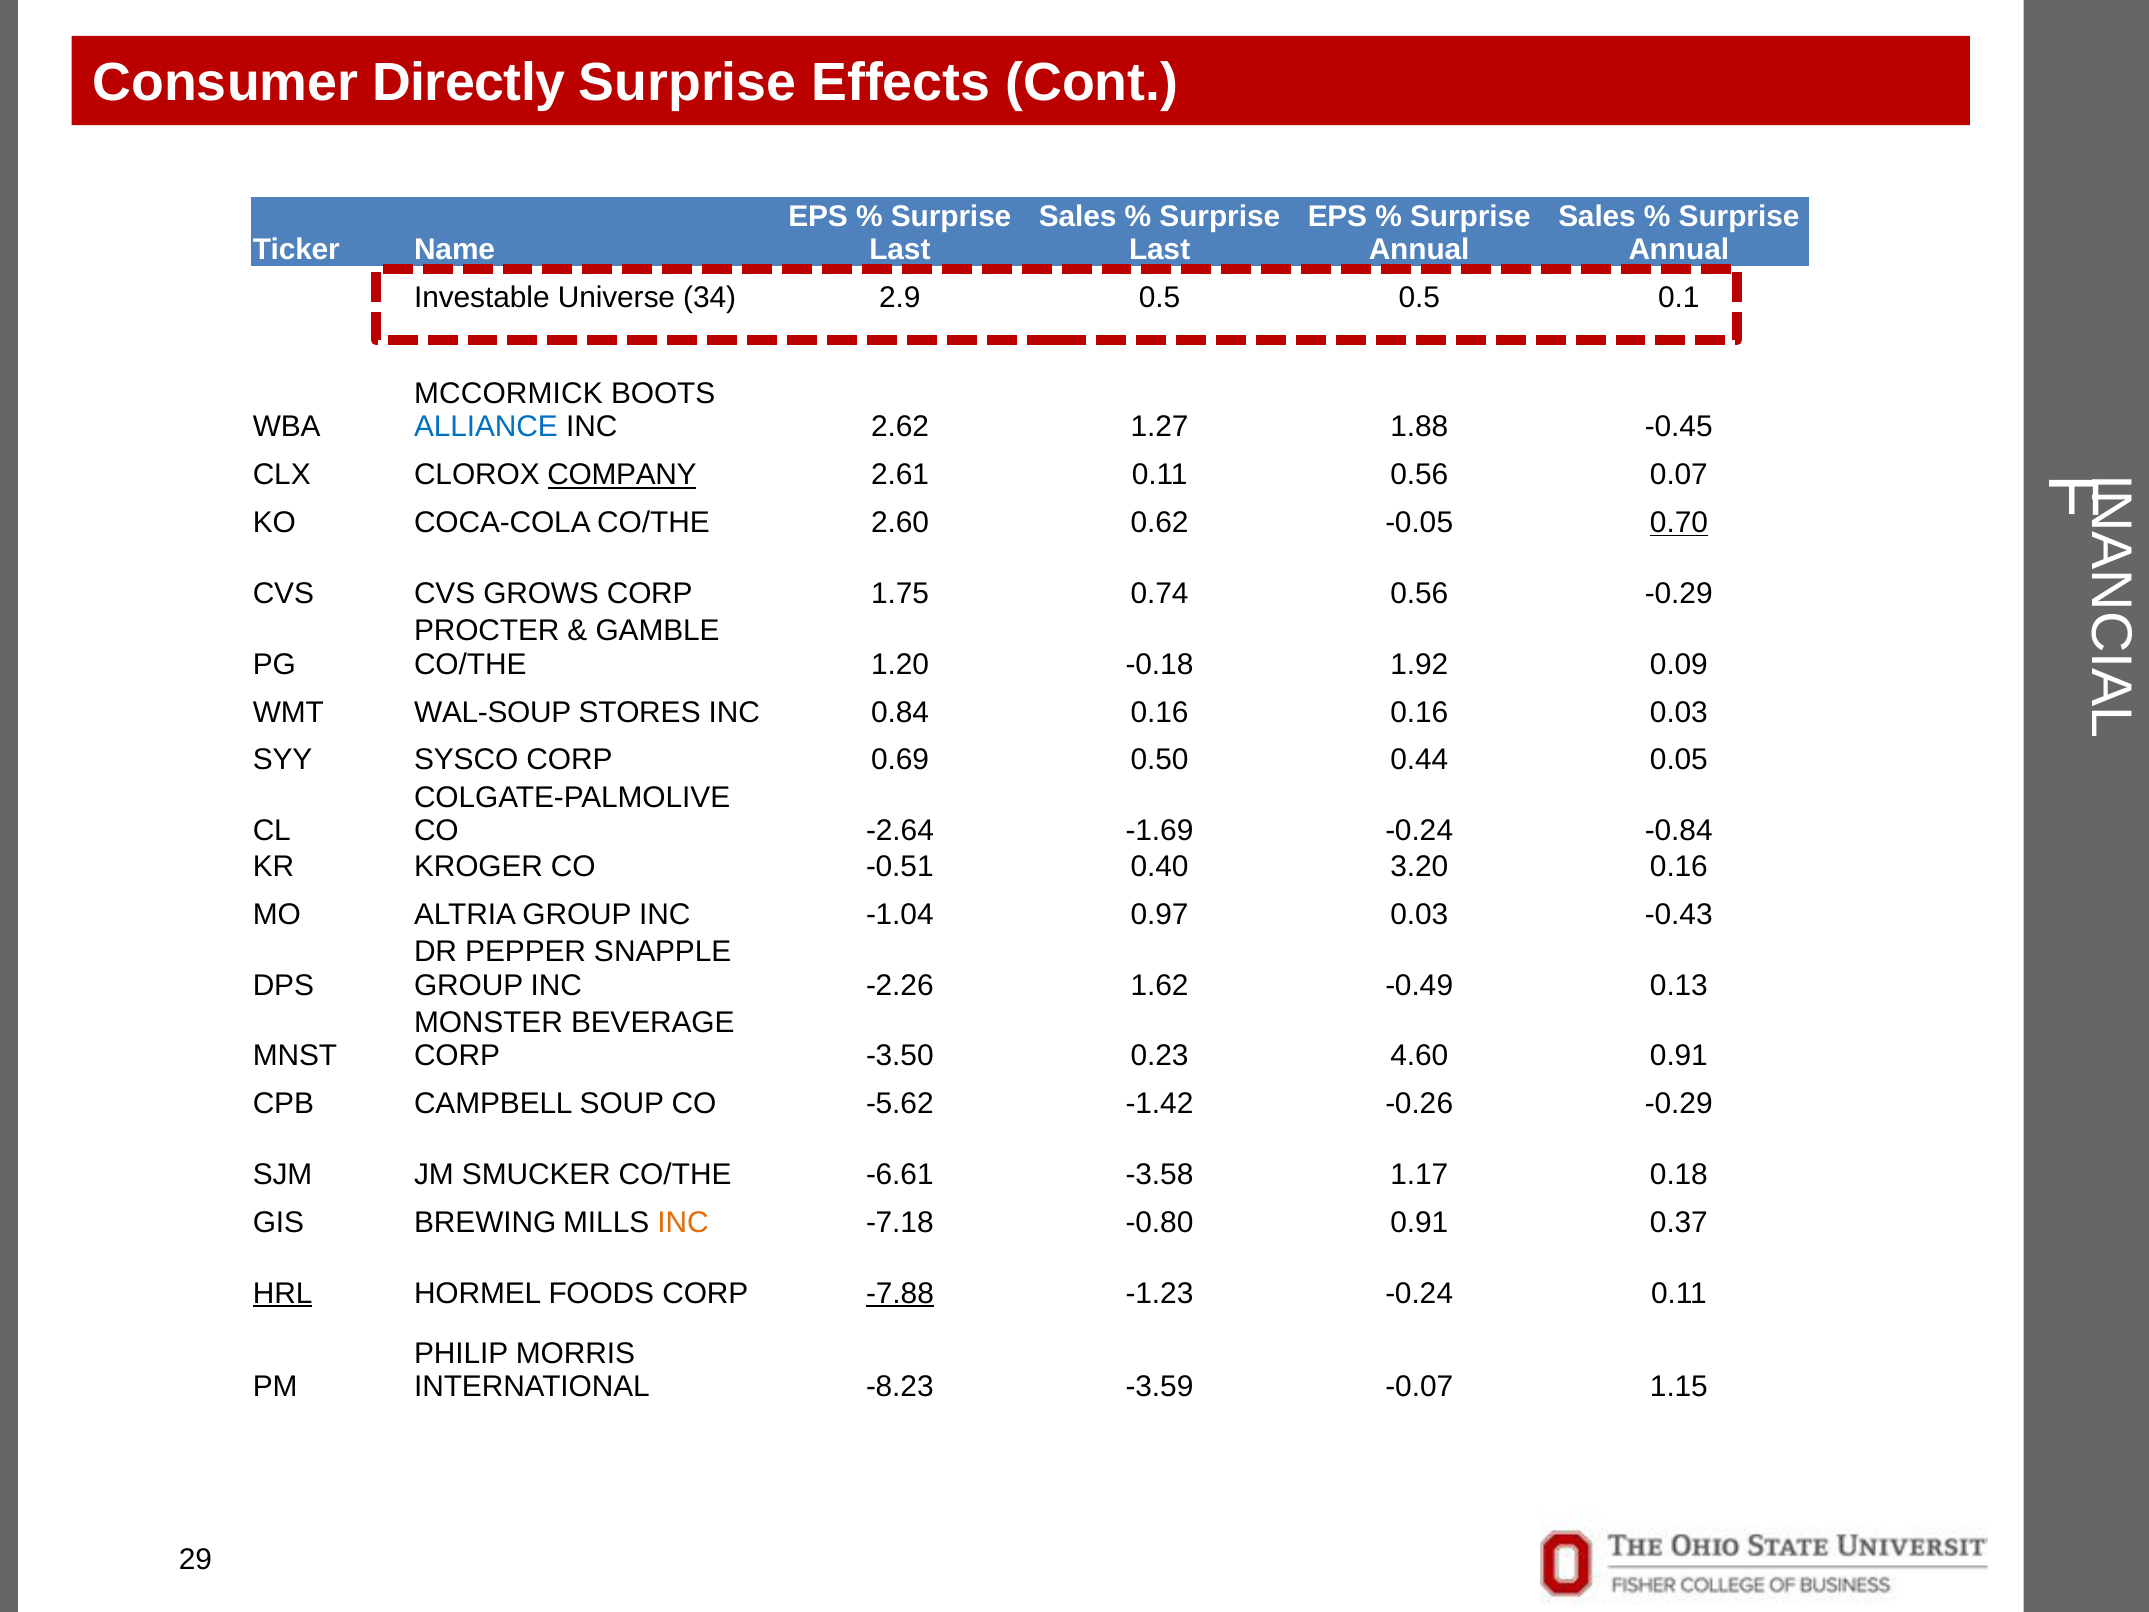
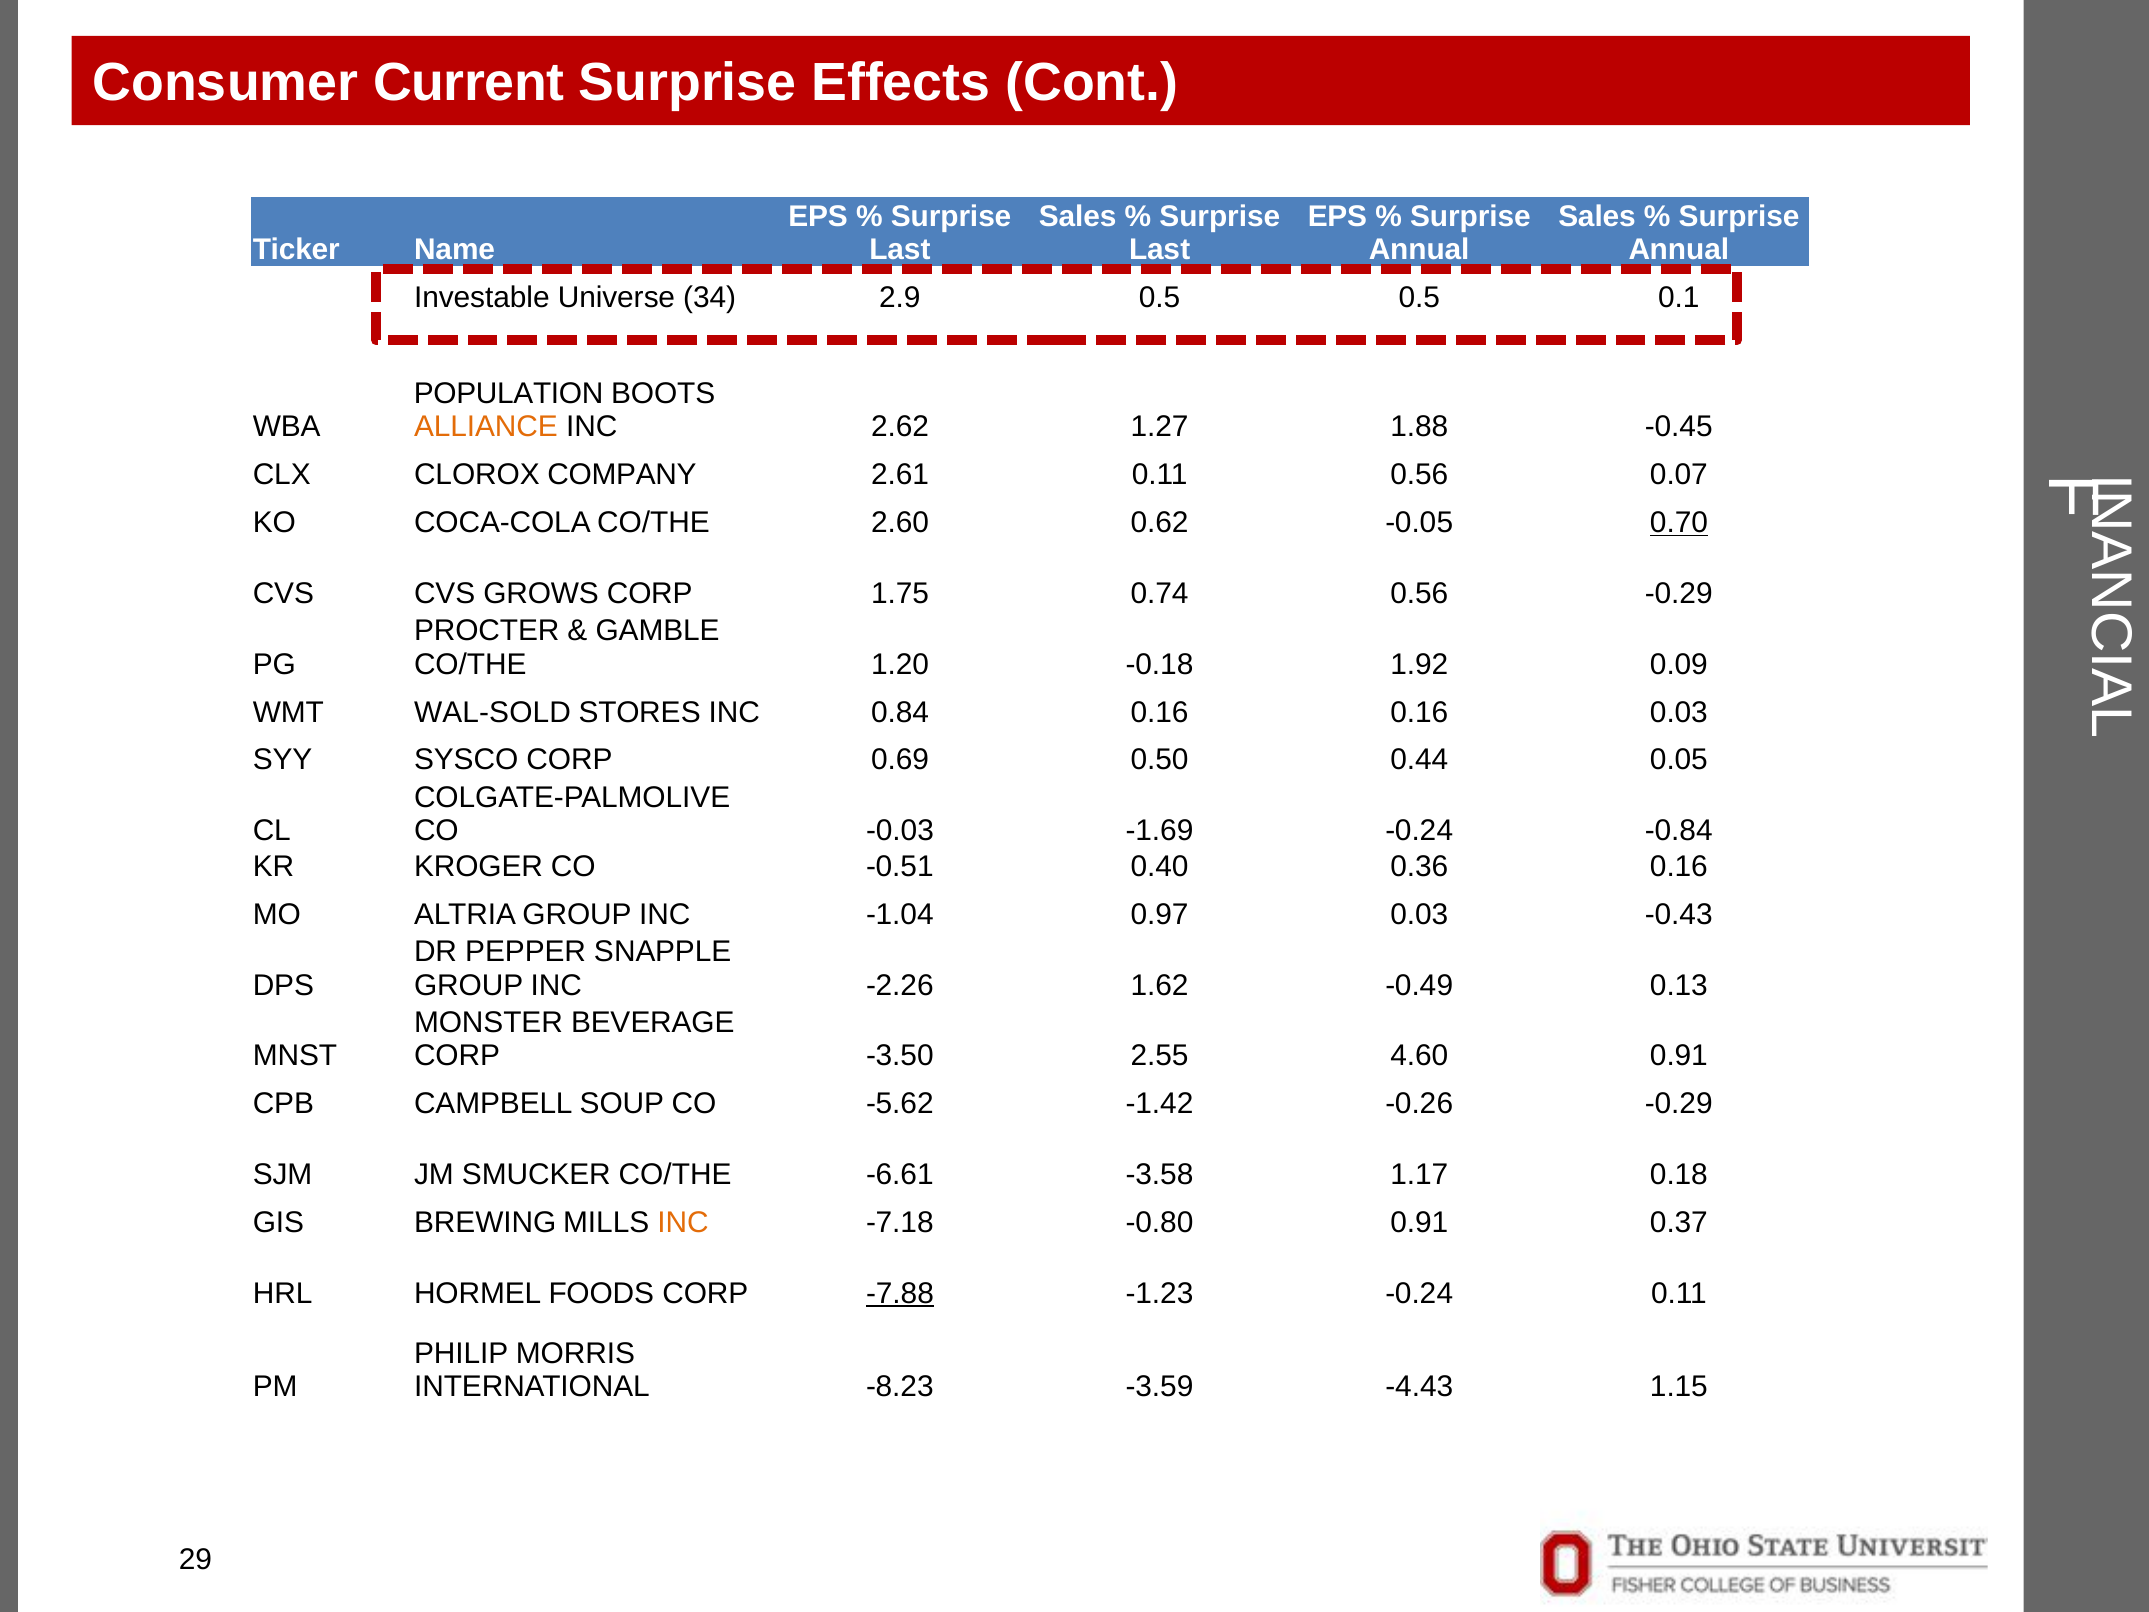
Directly: Directly -> Current (469, 82)
MCCORMICK: MCCORMICK -> POPULATION (509, 394)
ALLIANCE colour: blue -> orange (486, 427)
COMPANY underline: present -> none (622, 475)
WAL-SOUP: WAL-SOUP -> WAL-SOLD (493, 712)
-2.64: -2.64 -> -0.03 (900, 831)
3.20: 3.20 -> 0.36 (1419, 866)
0.23: 0.23 -> 2.55 (1160, 1056)
HRL underline: present -> none (283, 1293)
-0.07: -0.07 -> -4.43 (1419, 1387)
